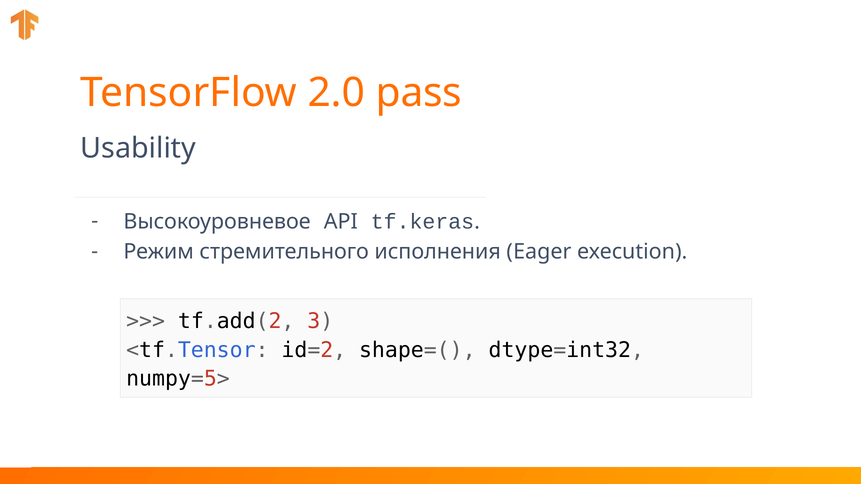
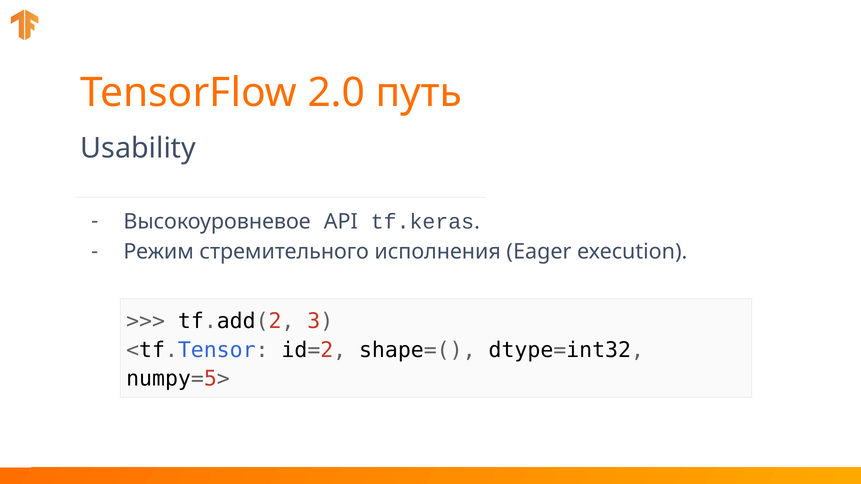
pass: pass -> путь (419, 93)
